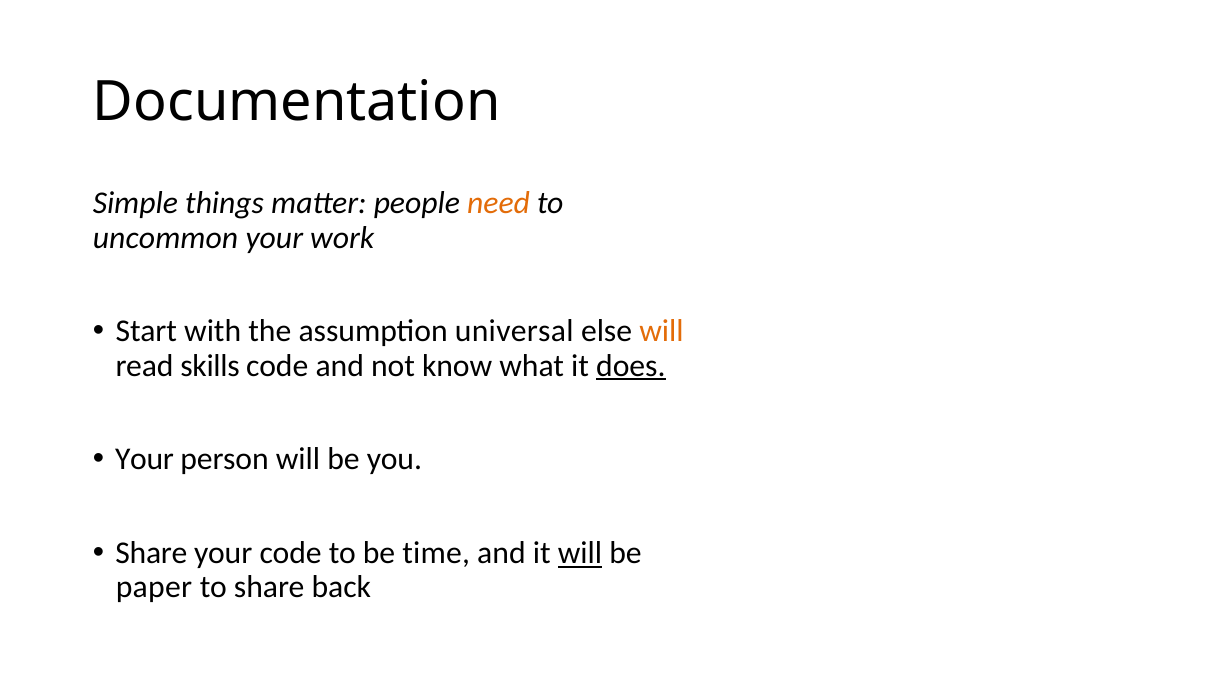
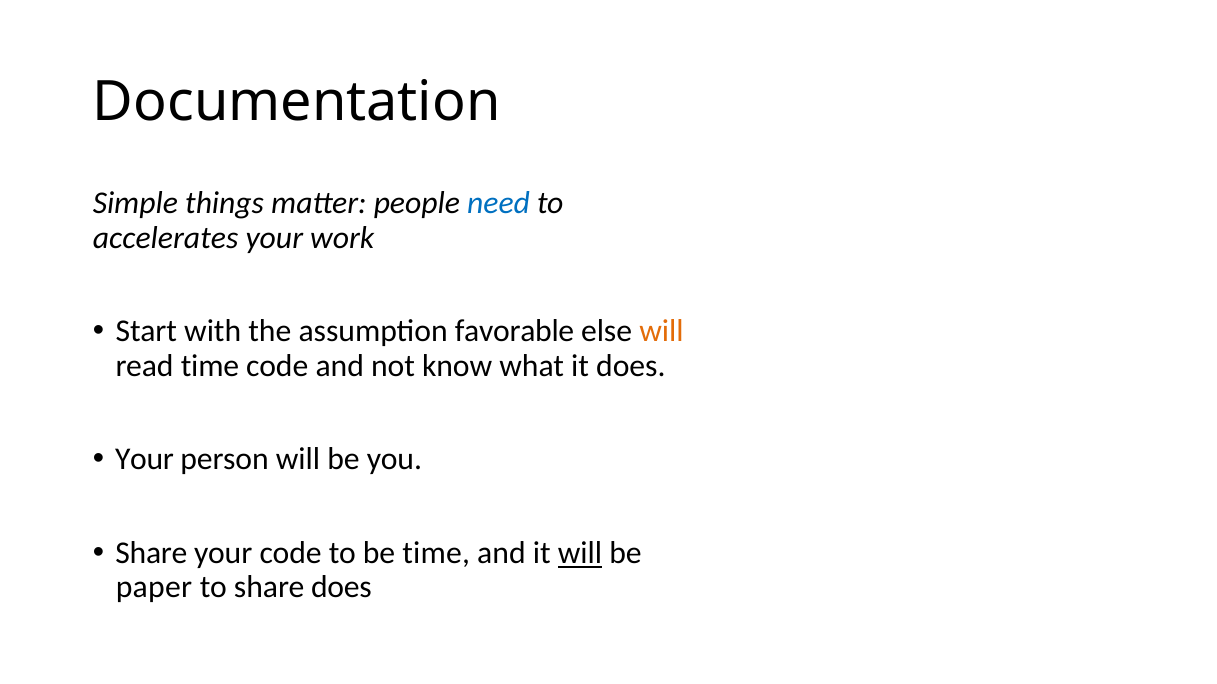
need colour: orange -> blue (499, 204)
uncommon: uncommon -> accelerates (166, 238)
universal: universal -> favorable (515, 332)
read skills: skills -> time (210, 366)
does underline: present -> none (631, 366)
share back: back -> does (341, 588)
